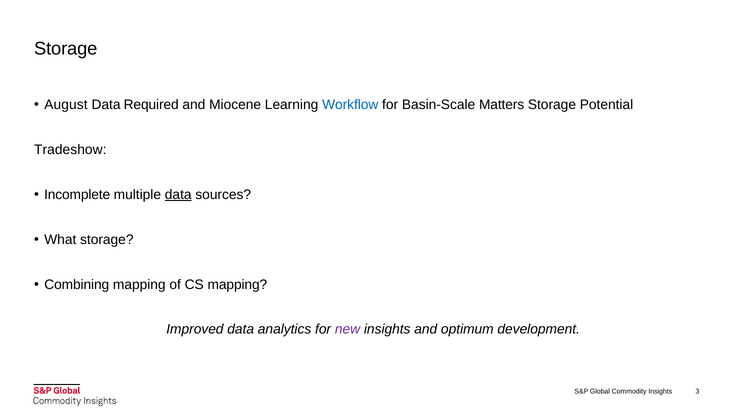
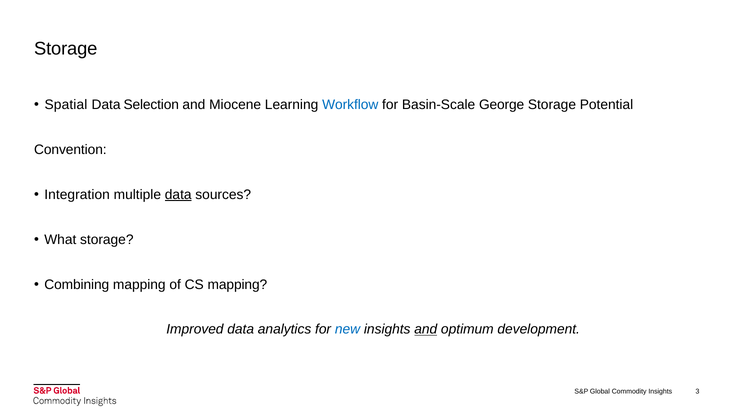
August: August -> Spatial (66, 105)
Required: Required -> Selection (151, 105)
Matters: Matters -> George (502, 105)
Tradeshow: Tradeshow -> Convention (70, 150)
Incomplete: Incomplete -> Integration (77, 195)
new colour: purple -> blue (348, 330)
and underline: none -> present (426, 330)
